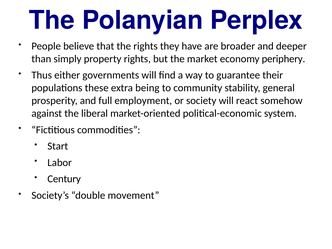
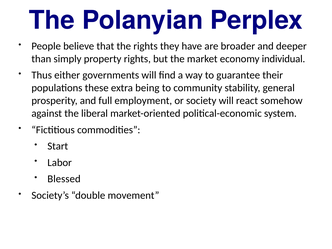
periphery: periphery -> individual (283, 59)
Century: Century -> Blessed (64, 179)
